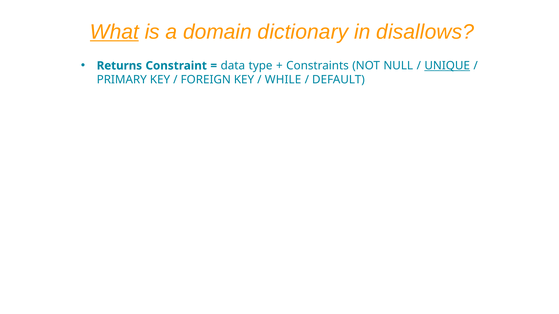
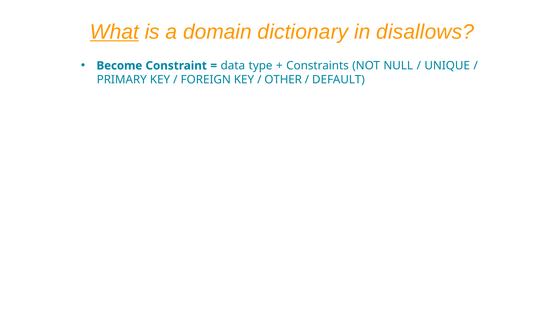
Returns: Returns -> Become (119, 66)
UNIQUE underline: present -> none (447, 66)
WHILE: WHILE -> OTHER (283, 80)
